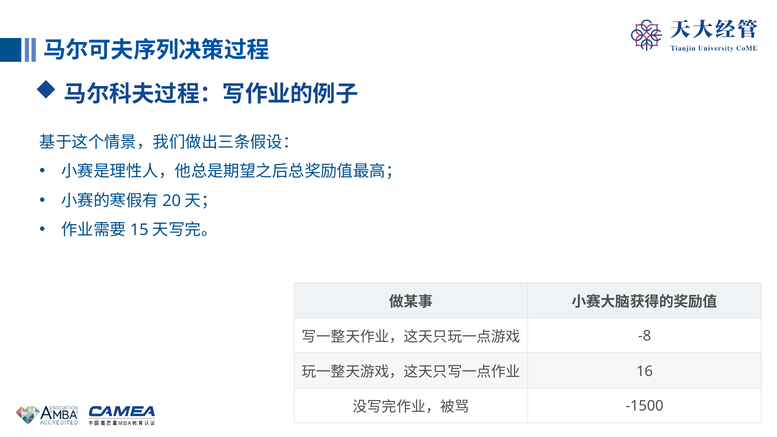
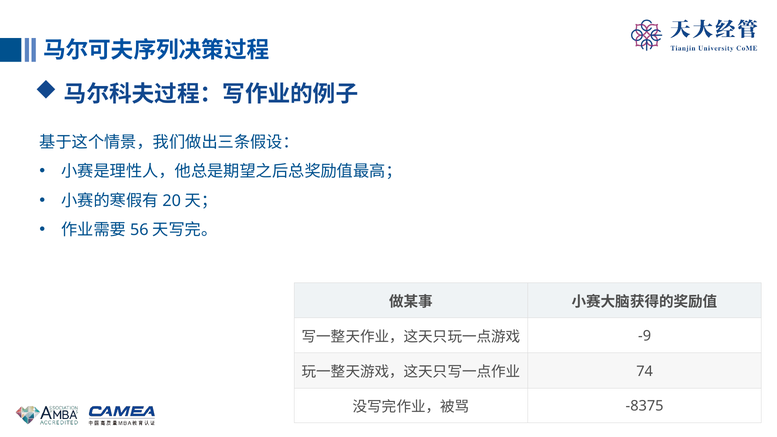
15: 15 -> 56 (139, 230)
-8: -8 -> -9 (645, 336)
16: 16 -> 74 (645, 371)
-1500: -1500 -> -8375 (645, 406)
